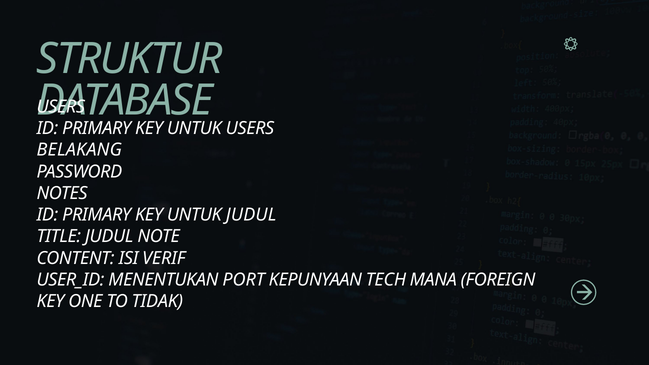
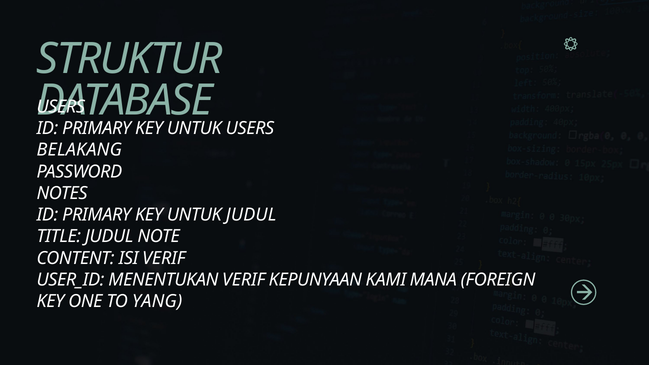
MENENTUKAN PORT: PORT -> VERIF (244, 280)
TECH: TECH -> KAMI (386, 280)
TIDAK: TIDAK -> YANG (157, 301)
